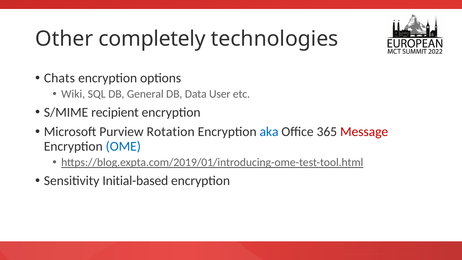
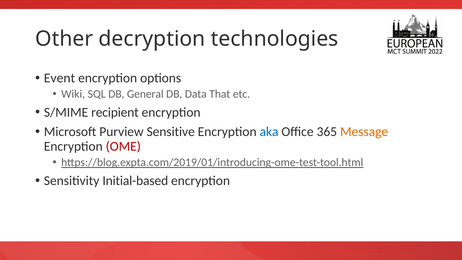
completely: completely -> decryption (152, 39)
Chats: Chats -> Event (59, 78)
User: User -> That (220, 94)
Rotation: Rotation -> Sensitive (171, 132)
Message colour: red -> orange (364, 132)
OME colour: blue -> red (123, 146)
